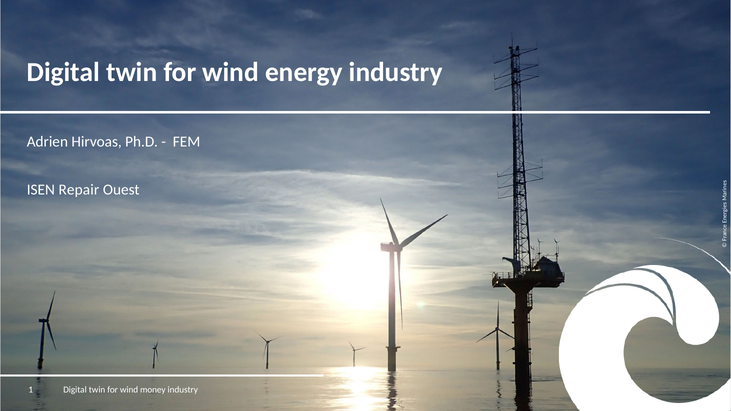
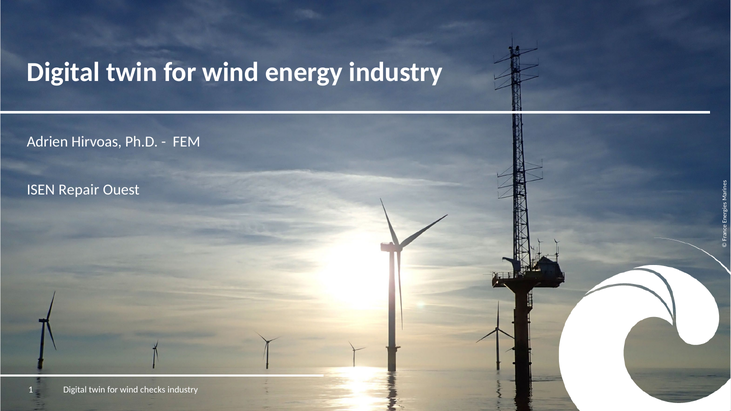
money: money -> checks (153, 390)
